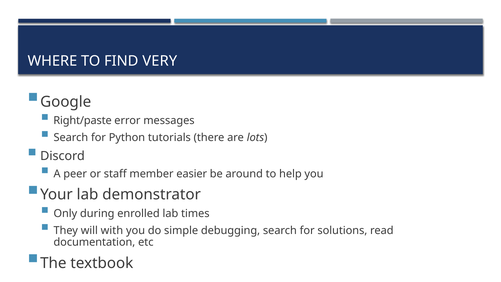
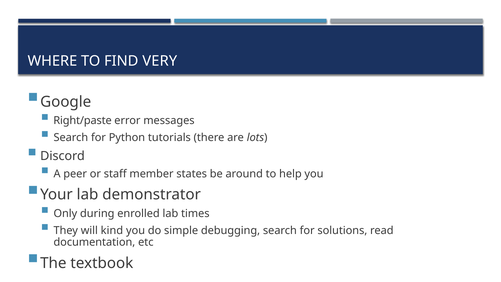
easier: easier -> states (192, 174)
with: with -> kind (112, 230)
